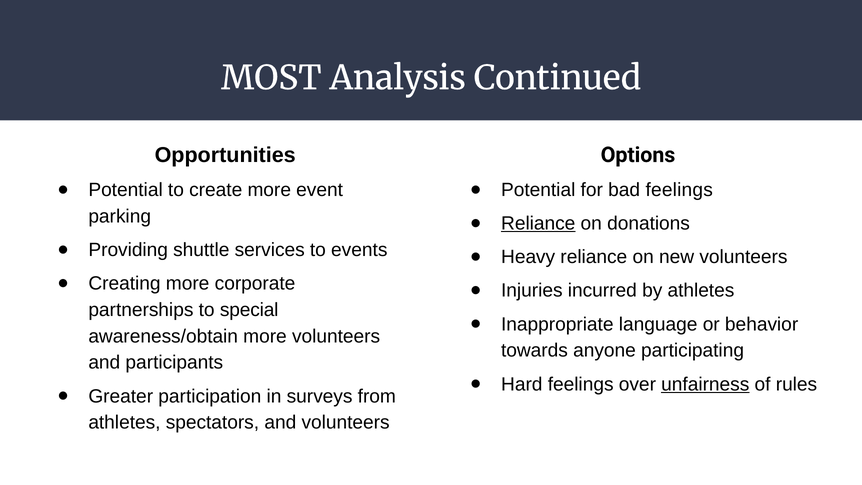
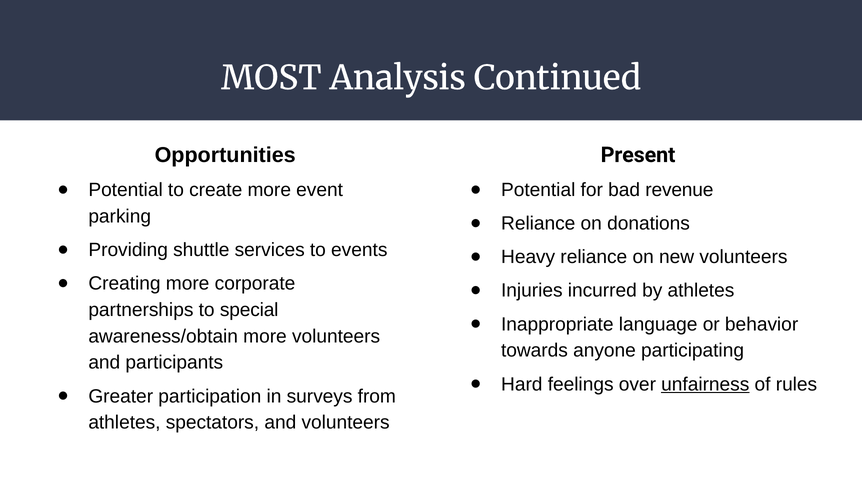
Options: Options -> Present (638, 155)
bad feelings: feelings -> revenue (679, 190)
Reliance underline: present -> none (538, 223)
